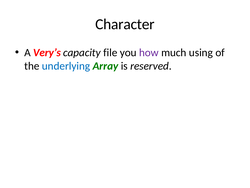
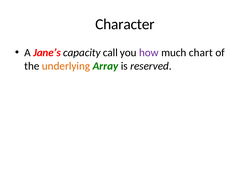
Very’s: Very’s -> Jane’s (47, 52)
file: file -> call (110, 52)
using: using -> chart (201, 52)
underlying colour: blue -> orange (66, 66)
